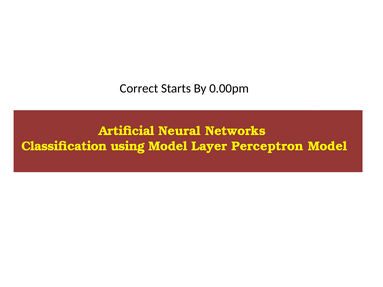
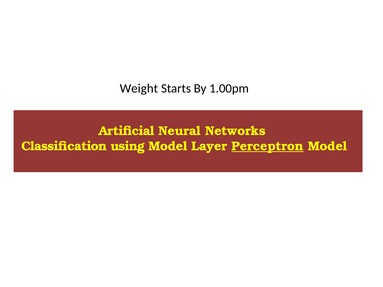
Correct: Correct -> Weight (139, 89)
0.00pm: 0.00pm -> 1.00pm (229, 89)
Perceptron underline: none -> present (268, 146)
